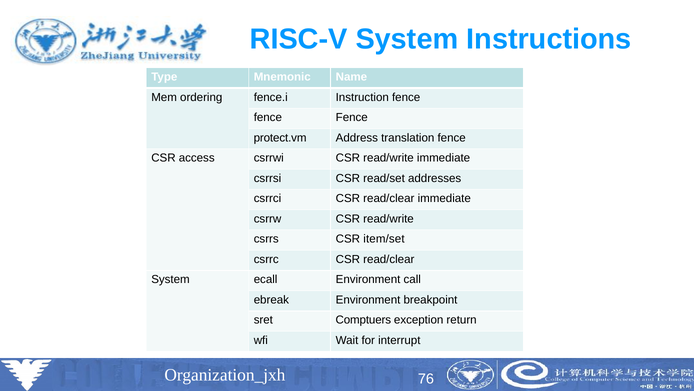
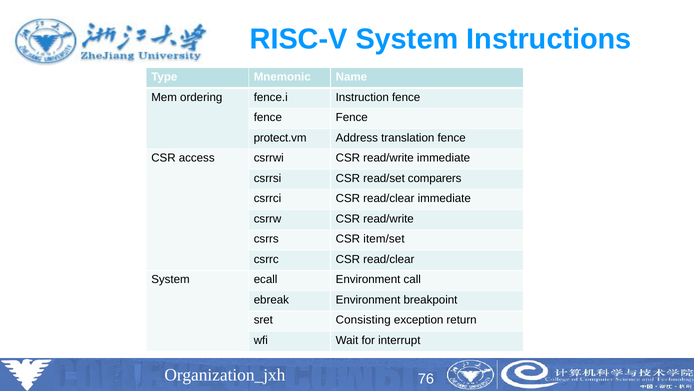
addresses: addresses -> comparers (435, 178)
Comptuers: Comptuers -> Consisting (363, 320)
